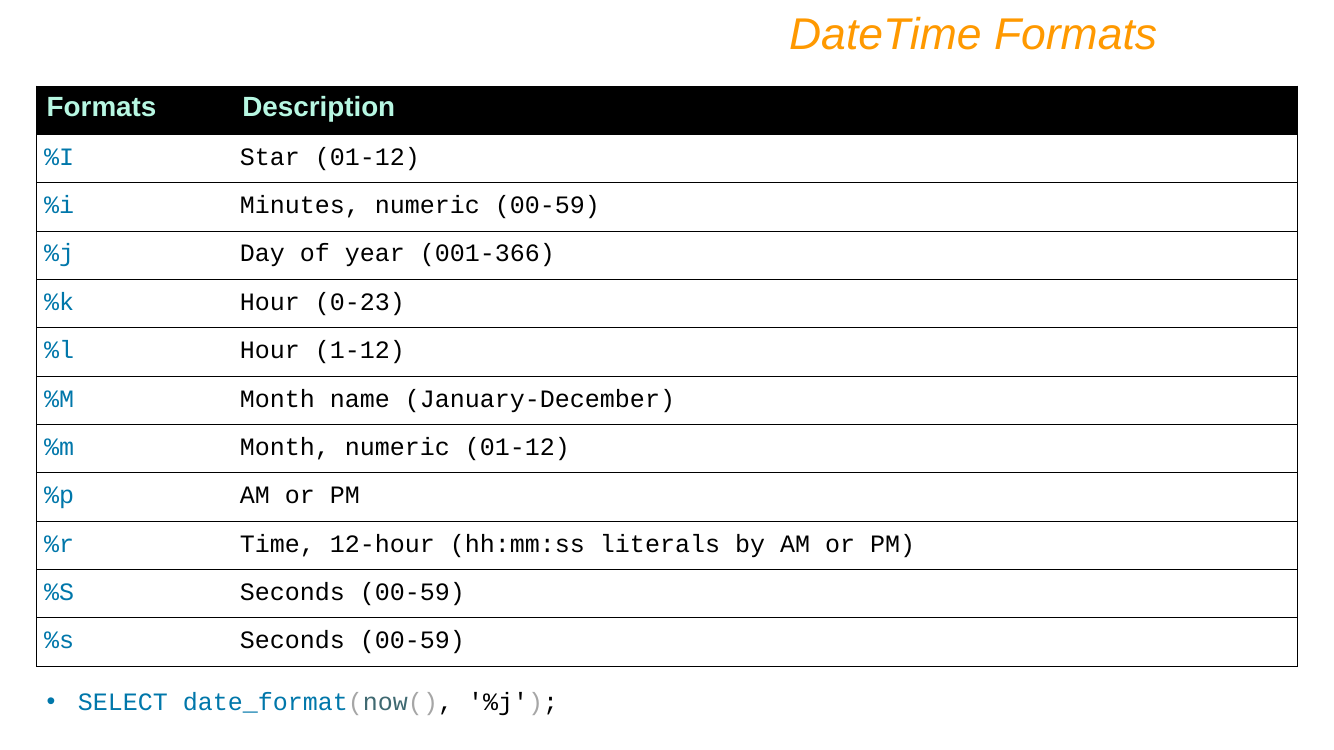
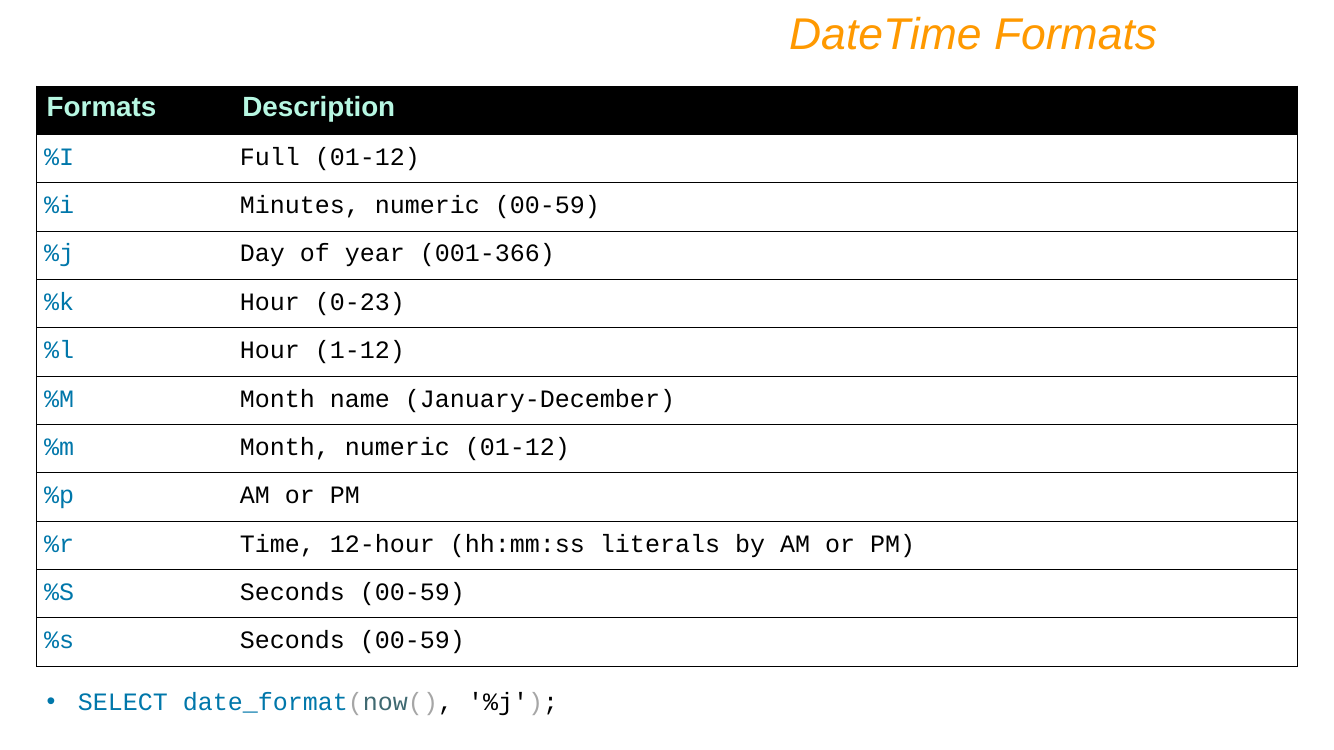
Star: Star -> Full (270, 157)
